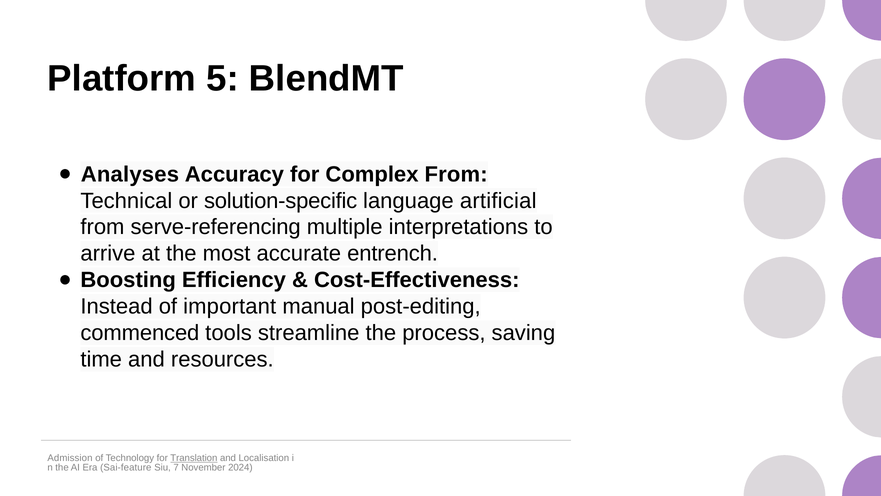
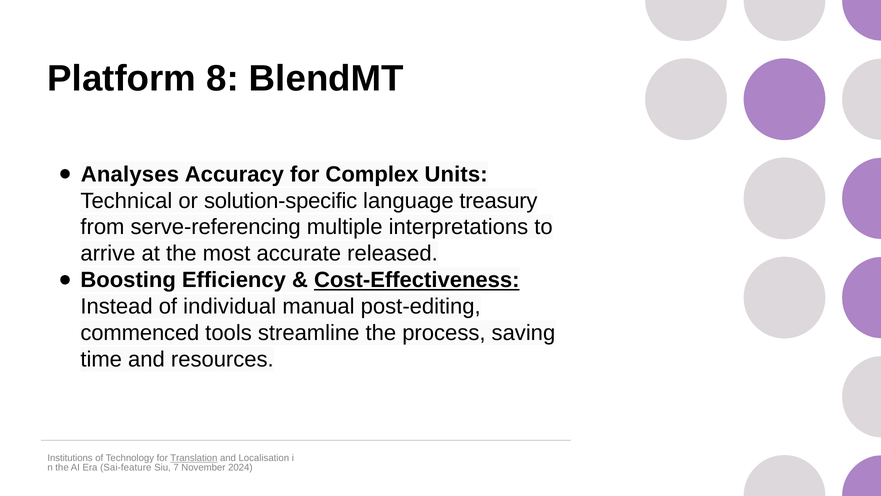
5: 5 -> 8 (223, 79)
Complex From: From -> Units (456, 174)
artificial: artificial -> treasury (498, 201)
entrench: entrench -> released (392, 253)
Cost-Effectiveness underline: none -> present (417, 280)
important: important -> individual (230, 306)
Admission: Admission -> Institutions (70, 458)
